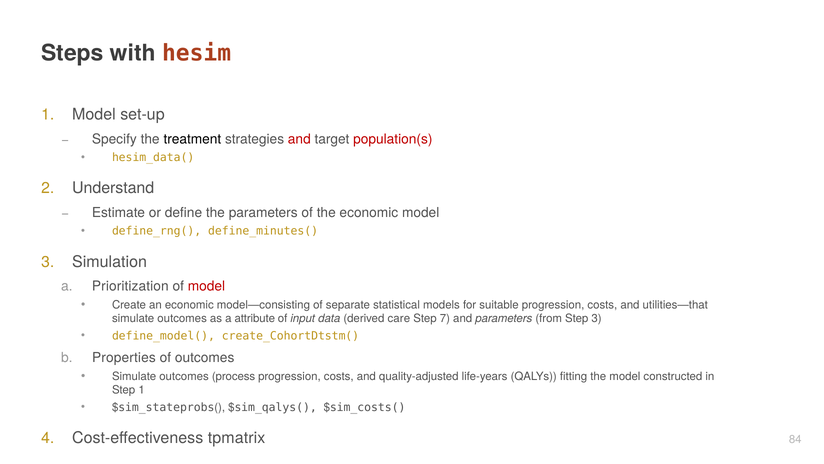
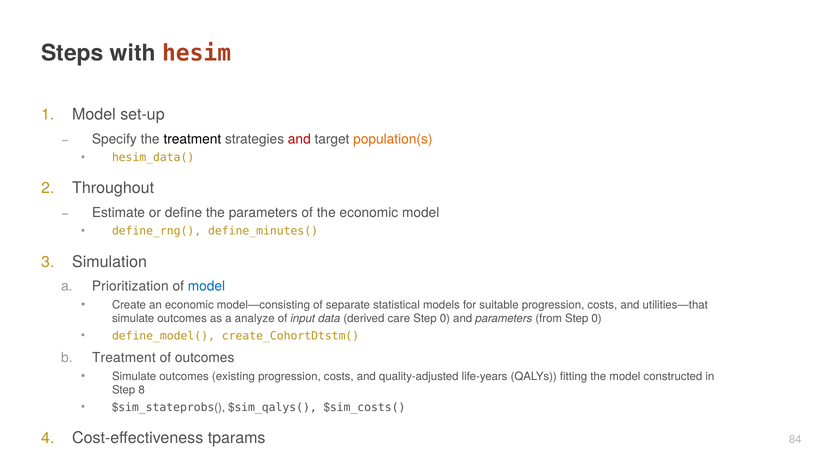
population(s colour: red -> orange (393, 139)
Understand: Understand -> Throughout (113, 188)
model colour: red -> blue (206, 286)
attribute: attribute -> analyze (255, 318)
7: 7 -> 0 (445, 318)
from Step 3: 3 -> 0 (597, 318)
Properties: Properties -> Treatment (124, 358)
process: process -> existing (233, 376)
Step 1: 1 -> 8 (142, 390)
tpmatrix: tpmatrix -> tparams (237, 437)
